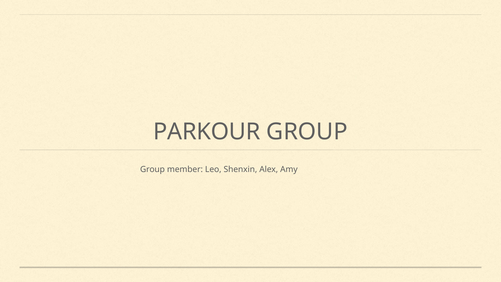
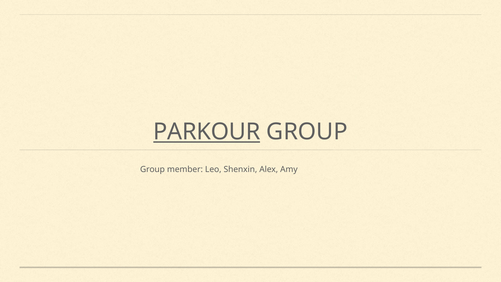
PARKOUR underline: none -> present (207, 132)
